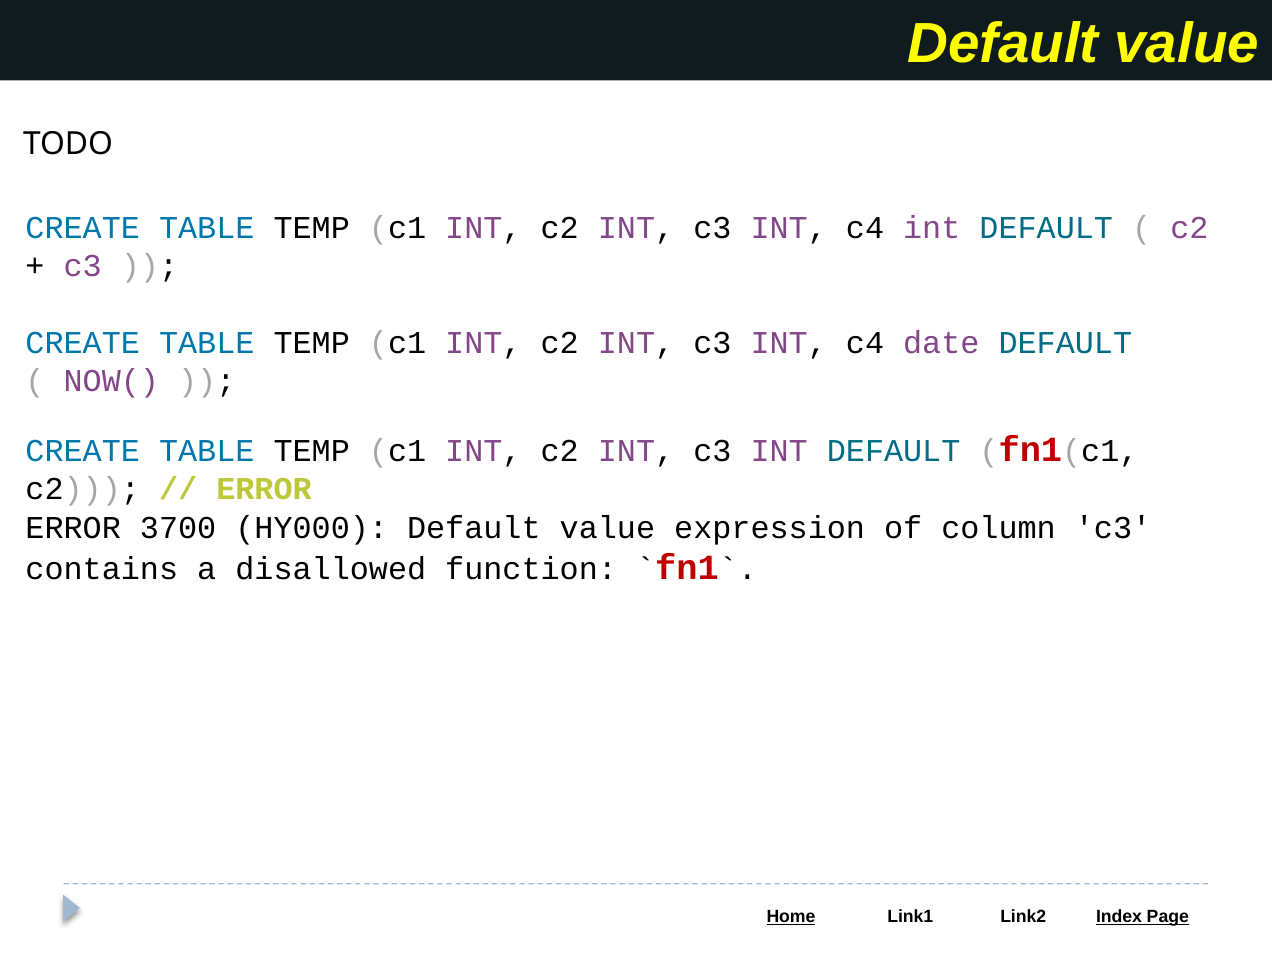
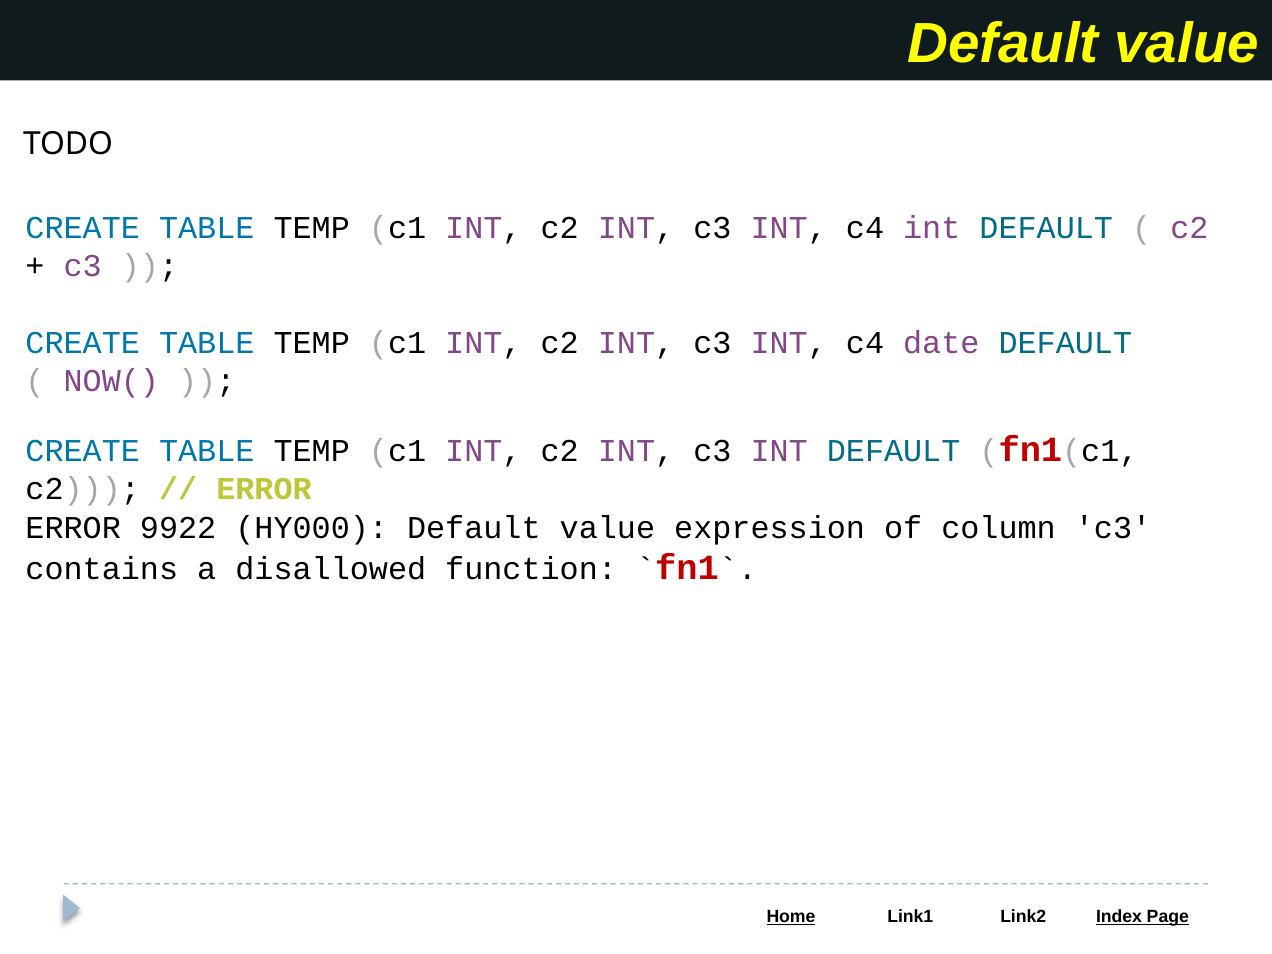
3700: 3700 -> 9922 (178, 528)
